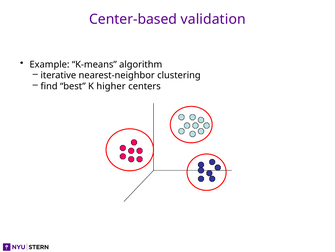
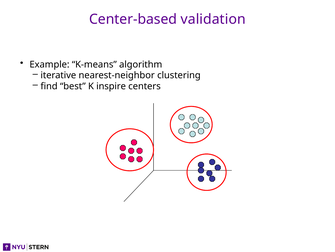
higher: higher -> inspire (111, 86)
